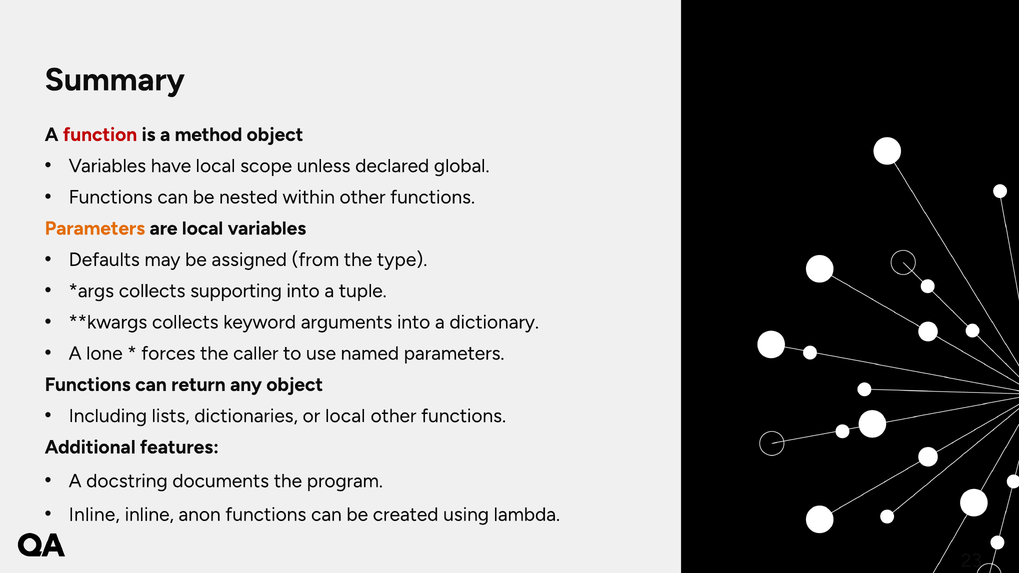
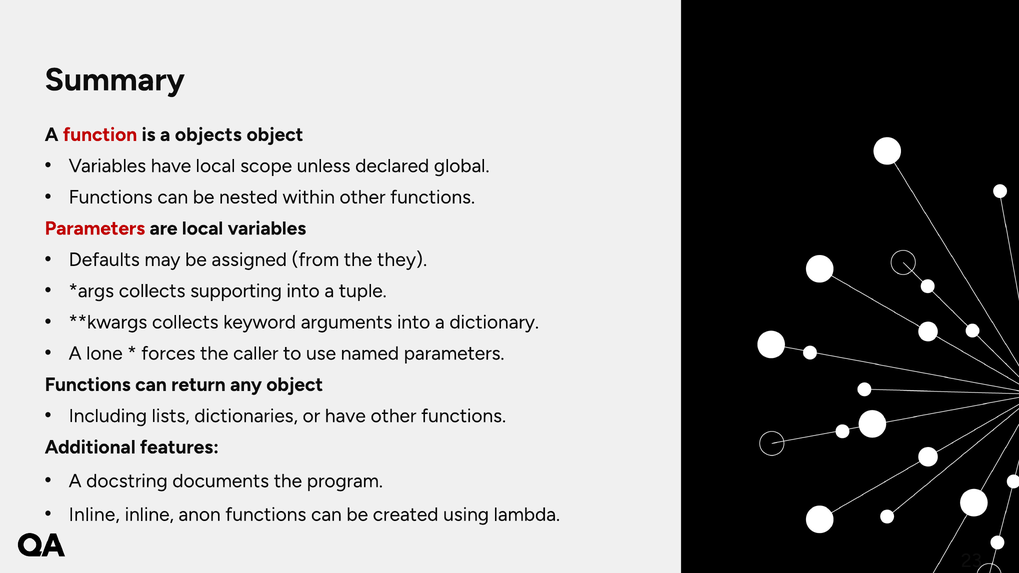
method: method -> objects (208, 135)
Parameters colour: orange -> red (95, 228)
type: type -> they (402, 260)
or local: local -> have (345, 416)
